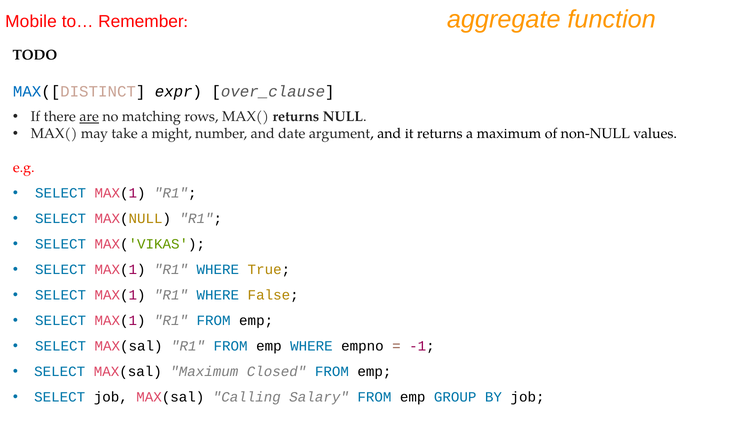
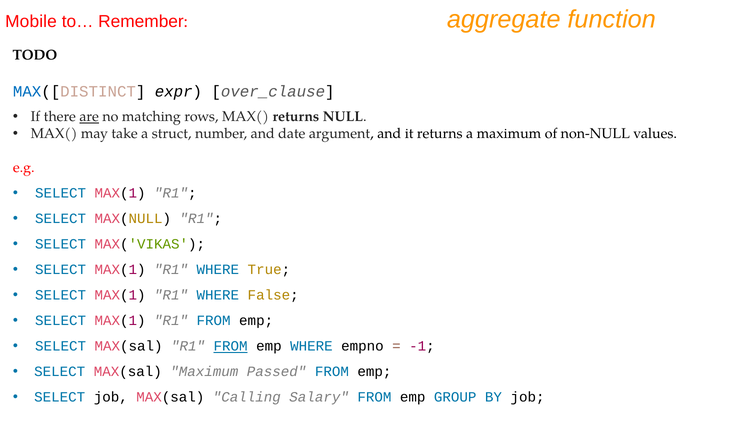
might: might -> struct (172, 134)
FROM underline: none -> present (231, 346)
Closed: Closed -> Passed (277, 372)
